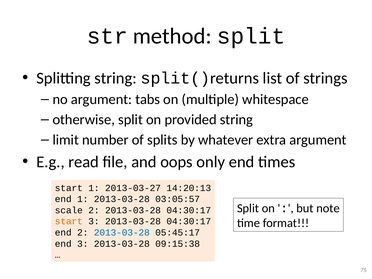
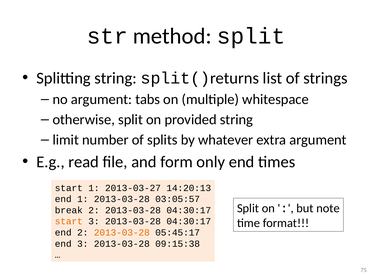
oops: oops -> form (176, 162)
scale: scale -> break (69, 210)
2013-03-28 colour: blue -> orange (122, 233)
